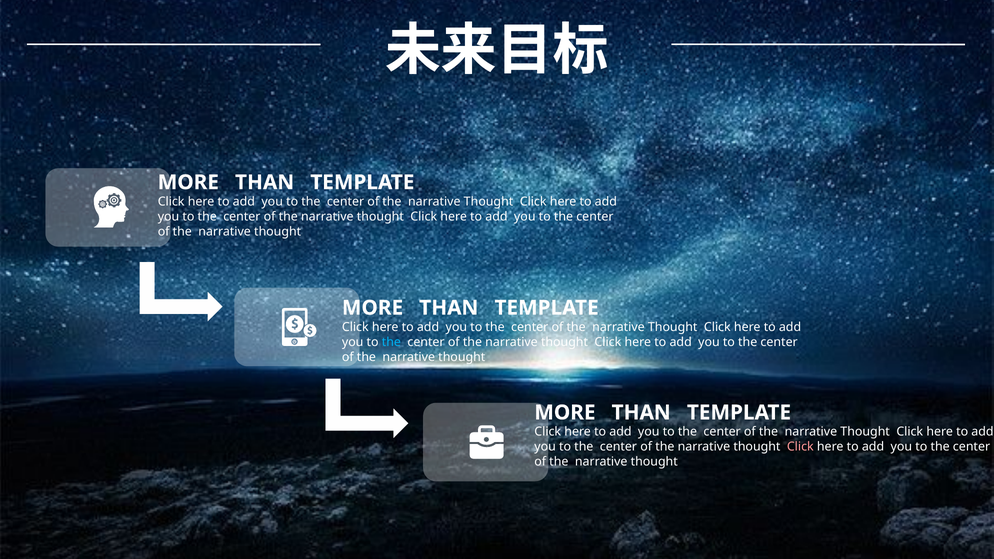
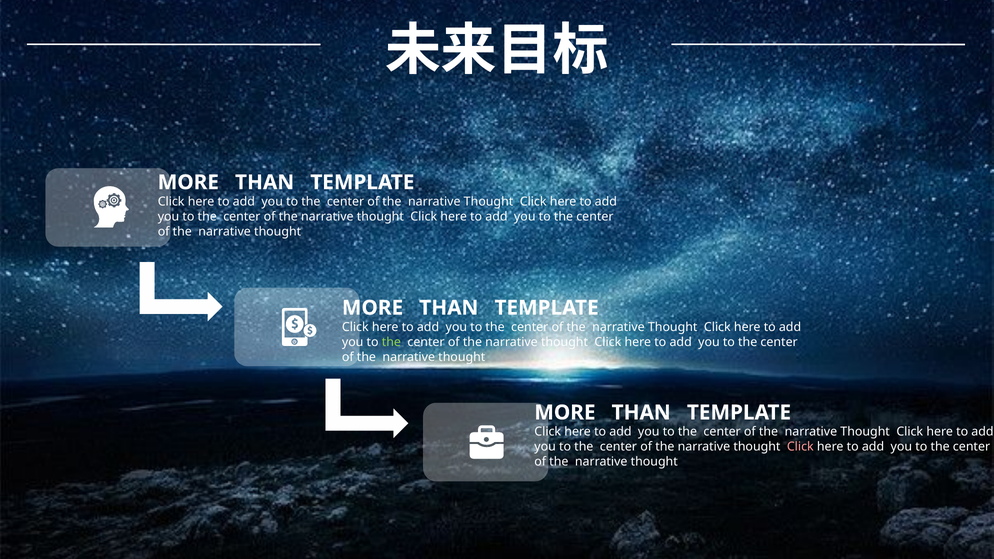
the colour: light blue -> light green (391, 342)
